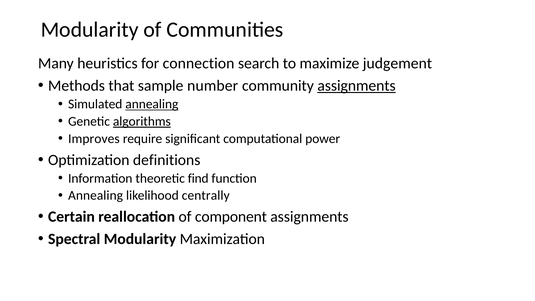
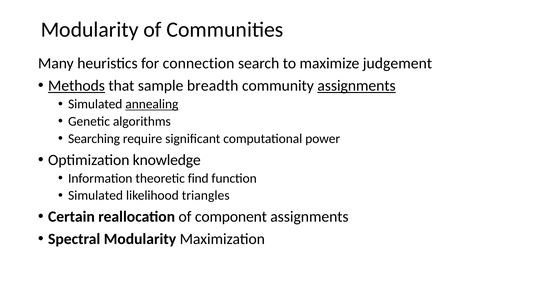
Methods underline: none -> present (76, 86)
number: number -> breadth (213, 86)
algorithms underline: present -> none (142, 121)
Improves: Improves -> Searching (94, 139)
definitions: definitions -> knowledge (167, 160)
Annealing: Annealing -> Simulated (96, 195)
centrally: centrally -> triangles (206, 195)
